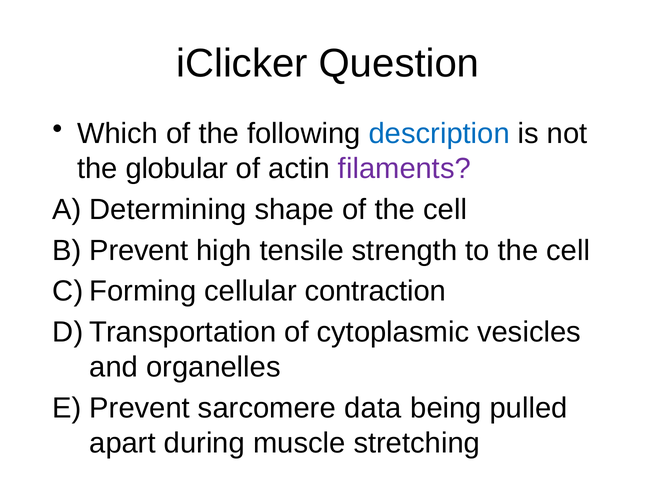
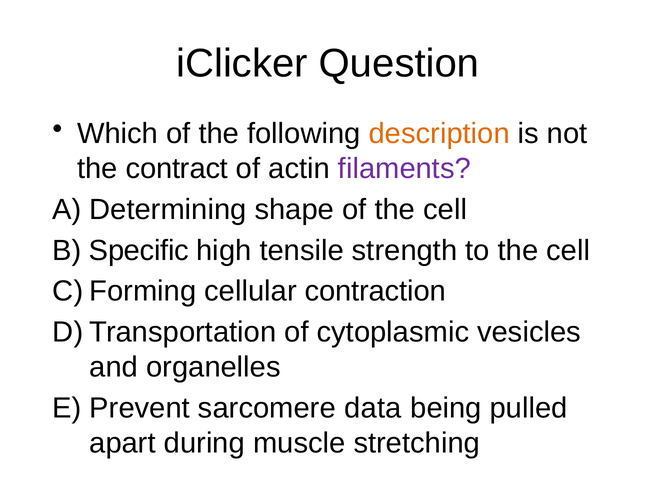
description colour: blue -> orange (439, 134)
globular: globular -> contract (177, 169)
Prevent: Prevent -> Specific (139, 250)
